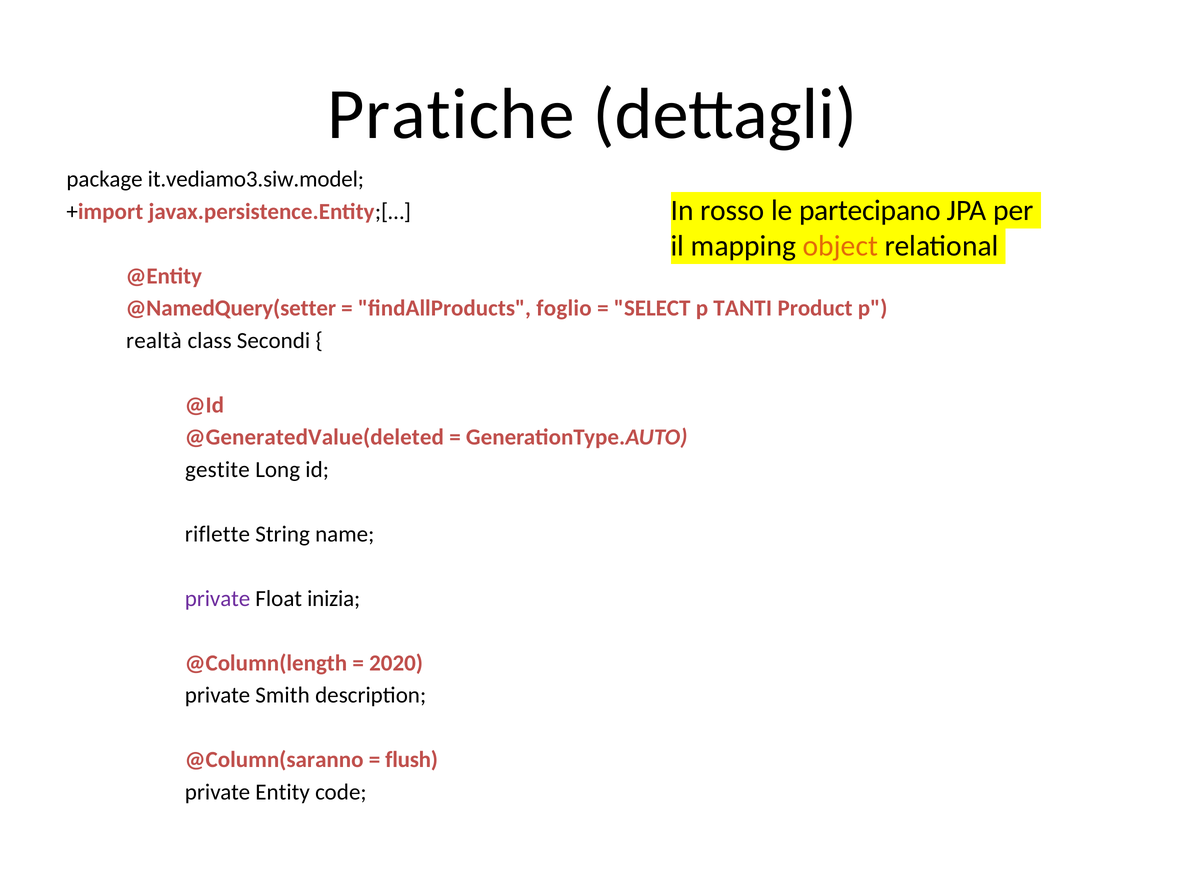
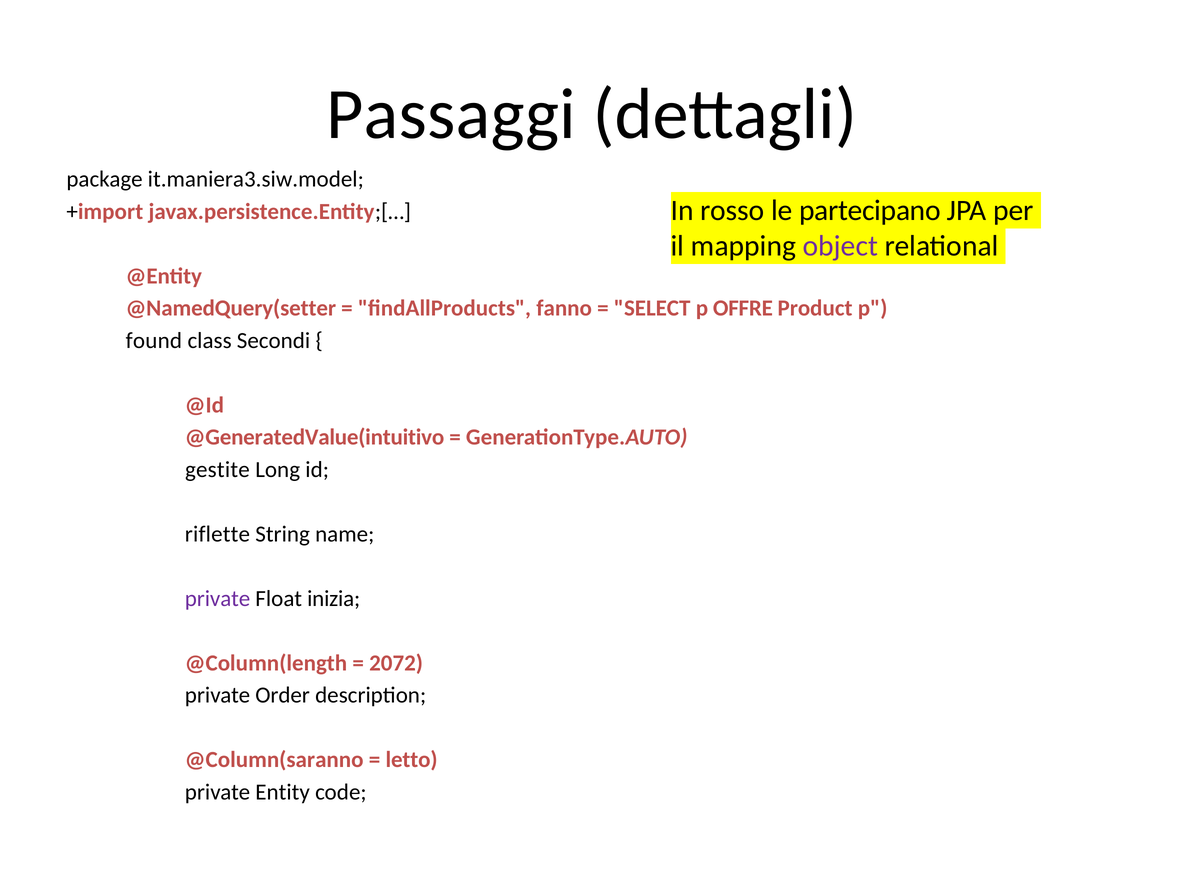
Pratiche: Pratiche -> Passaggi (451, 115)
it.vediamo3.siw.model: it.vediamo3.siw.model -> it.maniera3.siw.model (256, 179)
object colour: orange -> purple (840, 246)
foglio: foglio -> fanno (564, 308)
TANTI: TANTI -> OFFRE (743, 308)
realtà: realtà -> found (154, 341)
@GeneratedValue(deleted: @GeneratedValue(deleted -> @GeneratedValue(intuitivo (315, 437)
2020: 2020 -> 2072 (396, 663)
Smith: Smith -> Order (283, 695)
flush: flush -> letto (412, 760)
